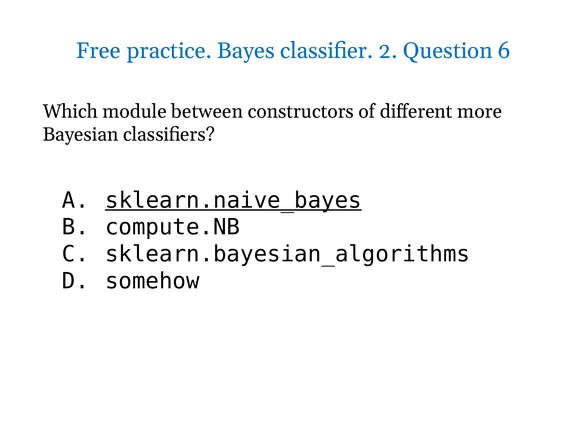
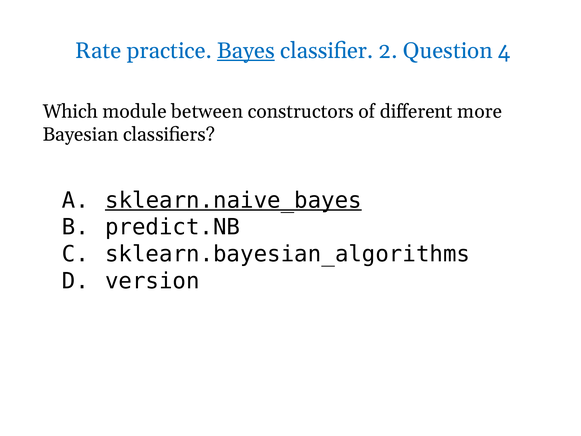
Free: Free -> Rate (98, 51)
Bayes underline: none -> present (246, 51)
6: 6 -> 4 (504, 51)
compute.NB: compute.NB -> predict.NB (173, 227)
somehow: somehow -> version (152, 281)
